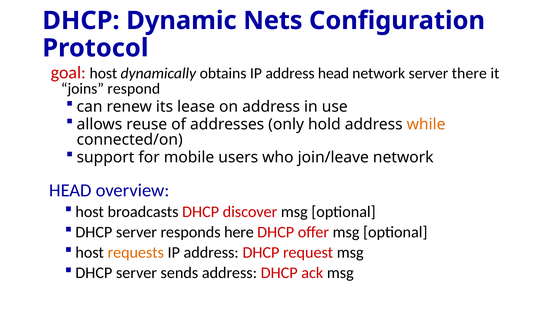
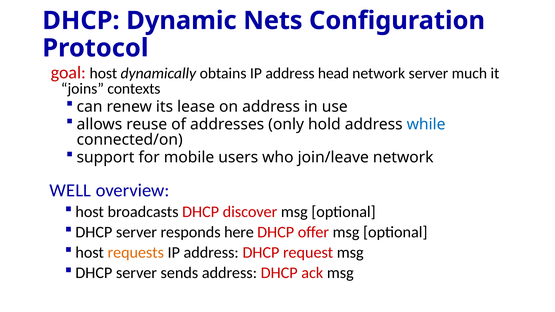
there: there -> much (469, 73)
respond: respond -> contexts (134, 89)
while colour: orange -> blue (426, 124)
HEAD: HEAD -> WELL (70, 190)
